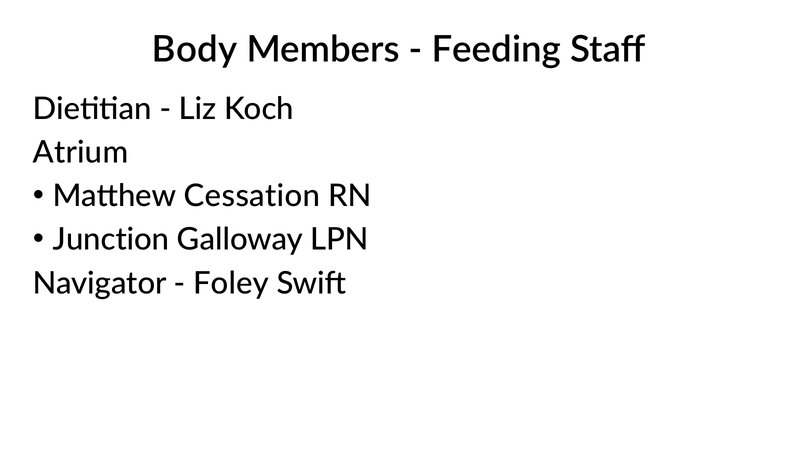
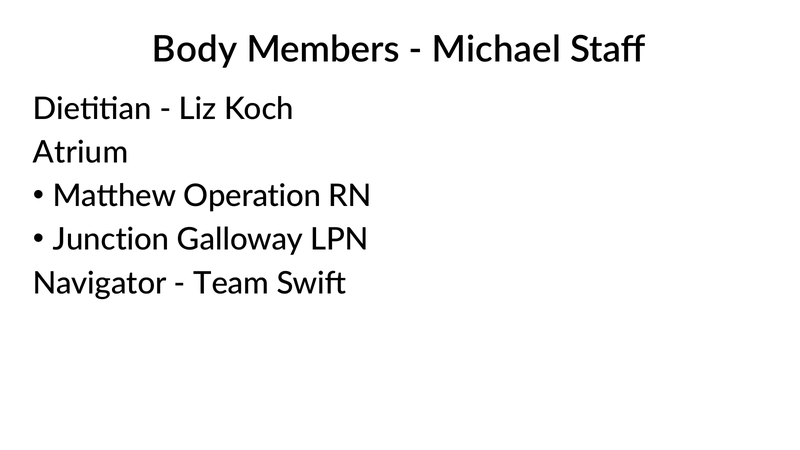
Feeding: Feeding -> Michael (496, 50)
Cessation: Cessation -> Operation (252, 196)
Foley: Foley -> Team (231, 283)
